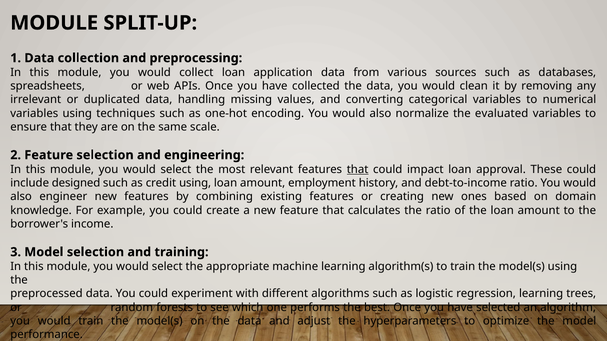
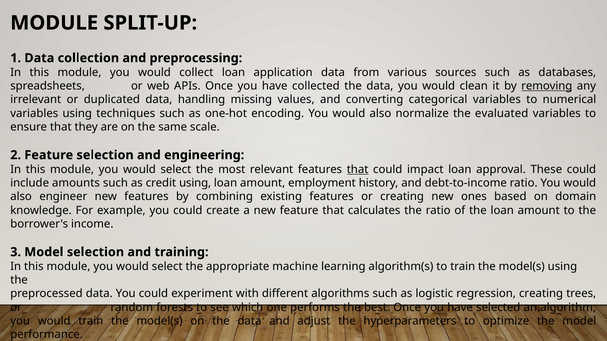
removing underline: none -> present (547, 86)
designed: designed -> amounts (76, 183)
regression learning: learning -> creating (541, 294)
